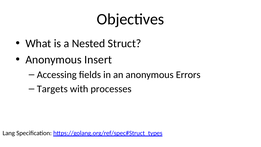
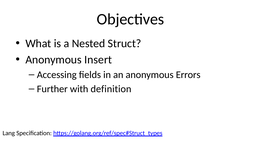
Targets: Targets -> Further (52, 89)
processes: processes -> definition (111, 89)
